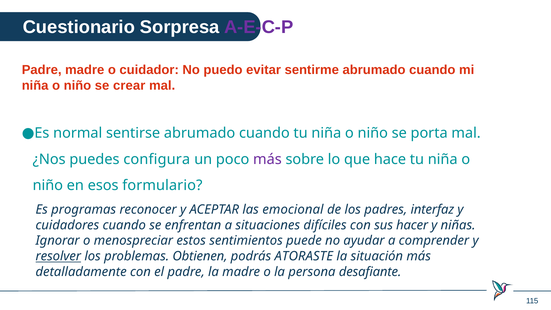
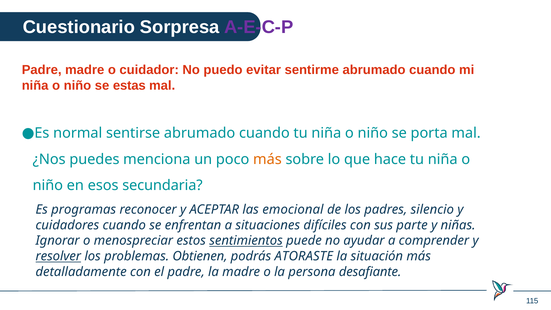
crear: crear -> estas (129, 86)
configura: configura -> menciona (157, 159)
más colour: purple -> orange (267, 159)
formulario: formulario -> secundaria (162, 185)
interfaz: interfaz -> silencio (432, 209)
hacer: hacer -> parte (412, 225)
sentimientos underline: none -> present (246, 241)
